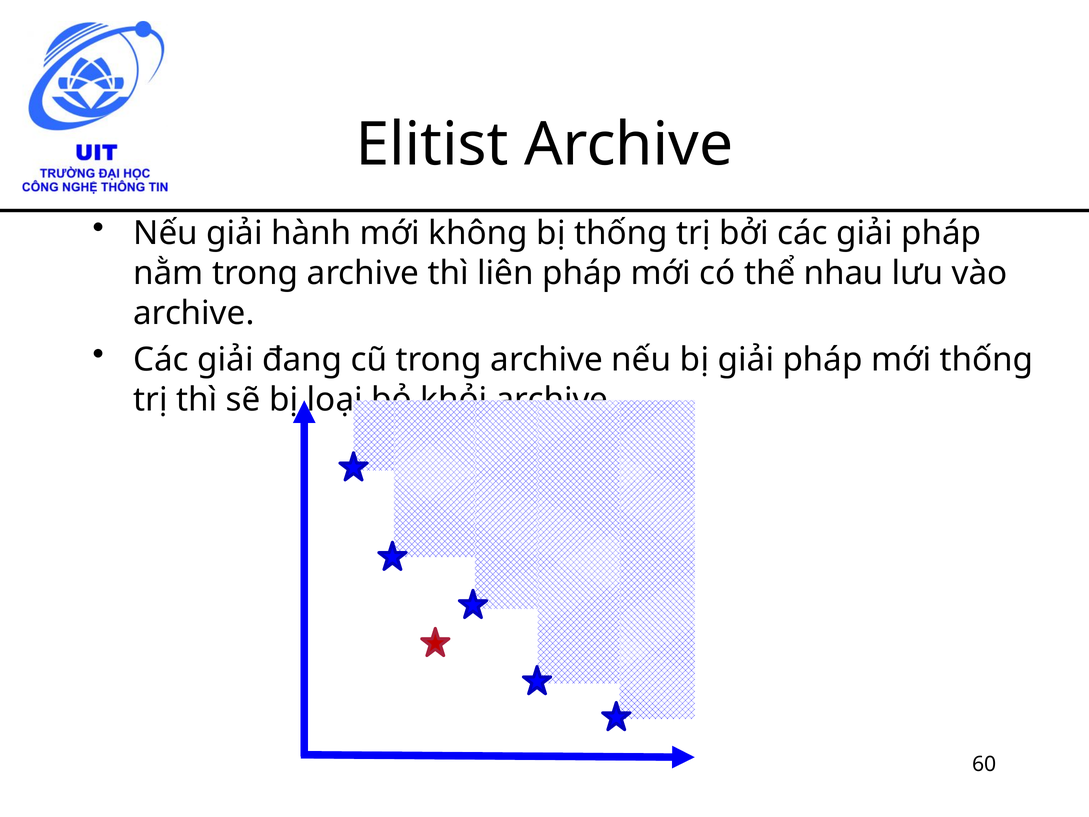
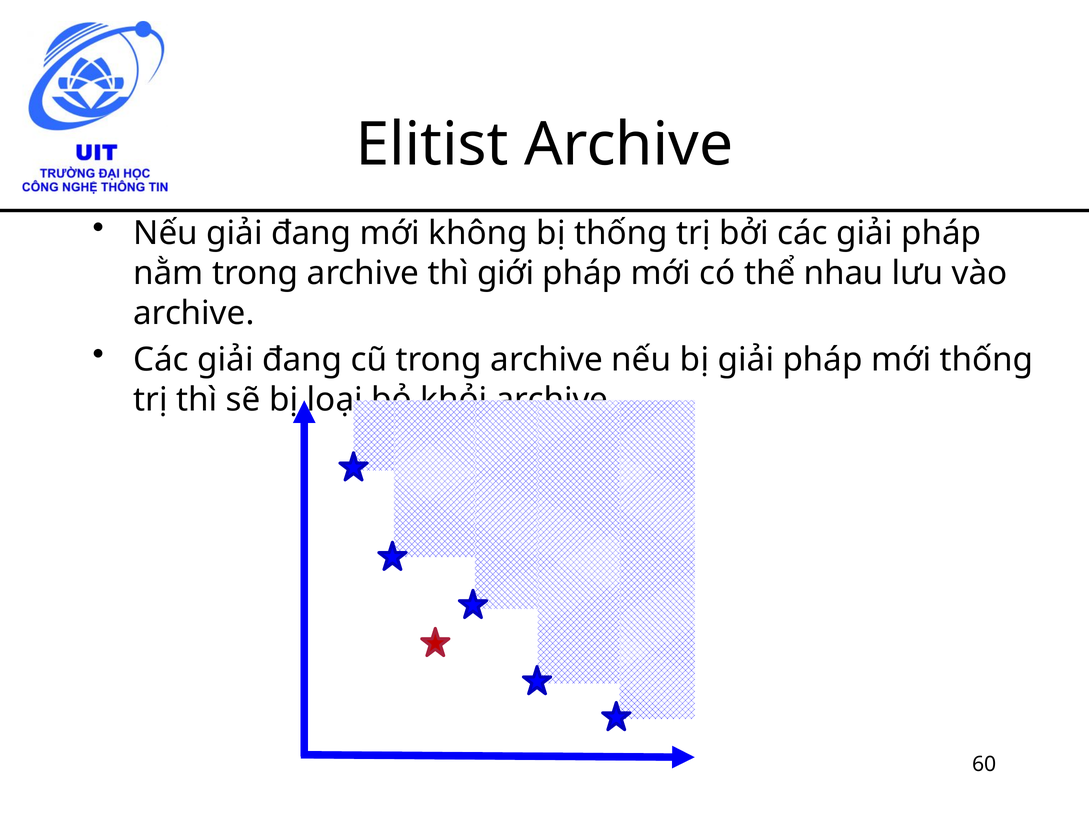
Nếu giải hành: hành -> đang (311, 233)
liên: liên -> giới (506, 273)
